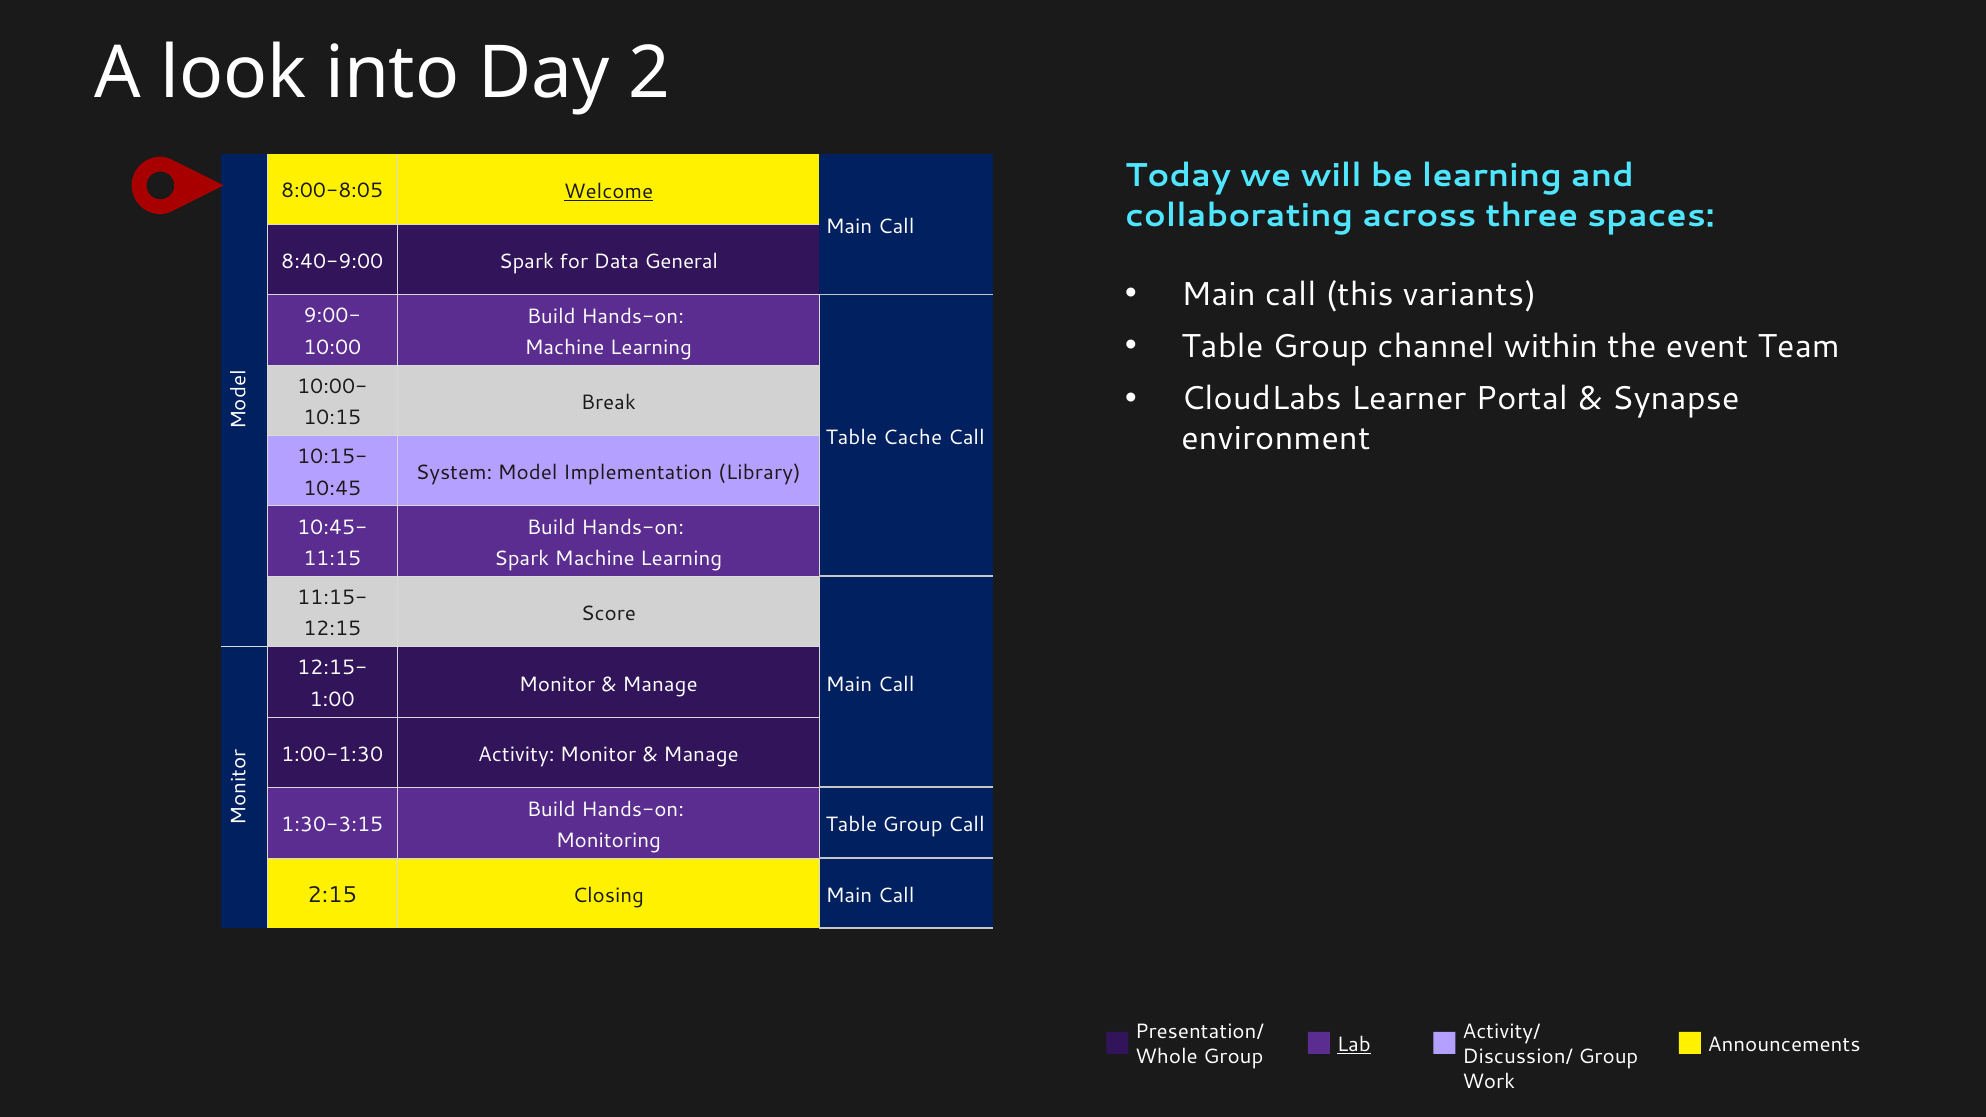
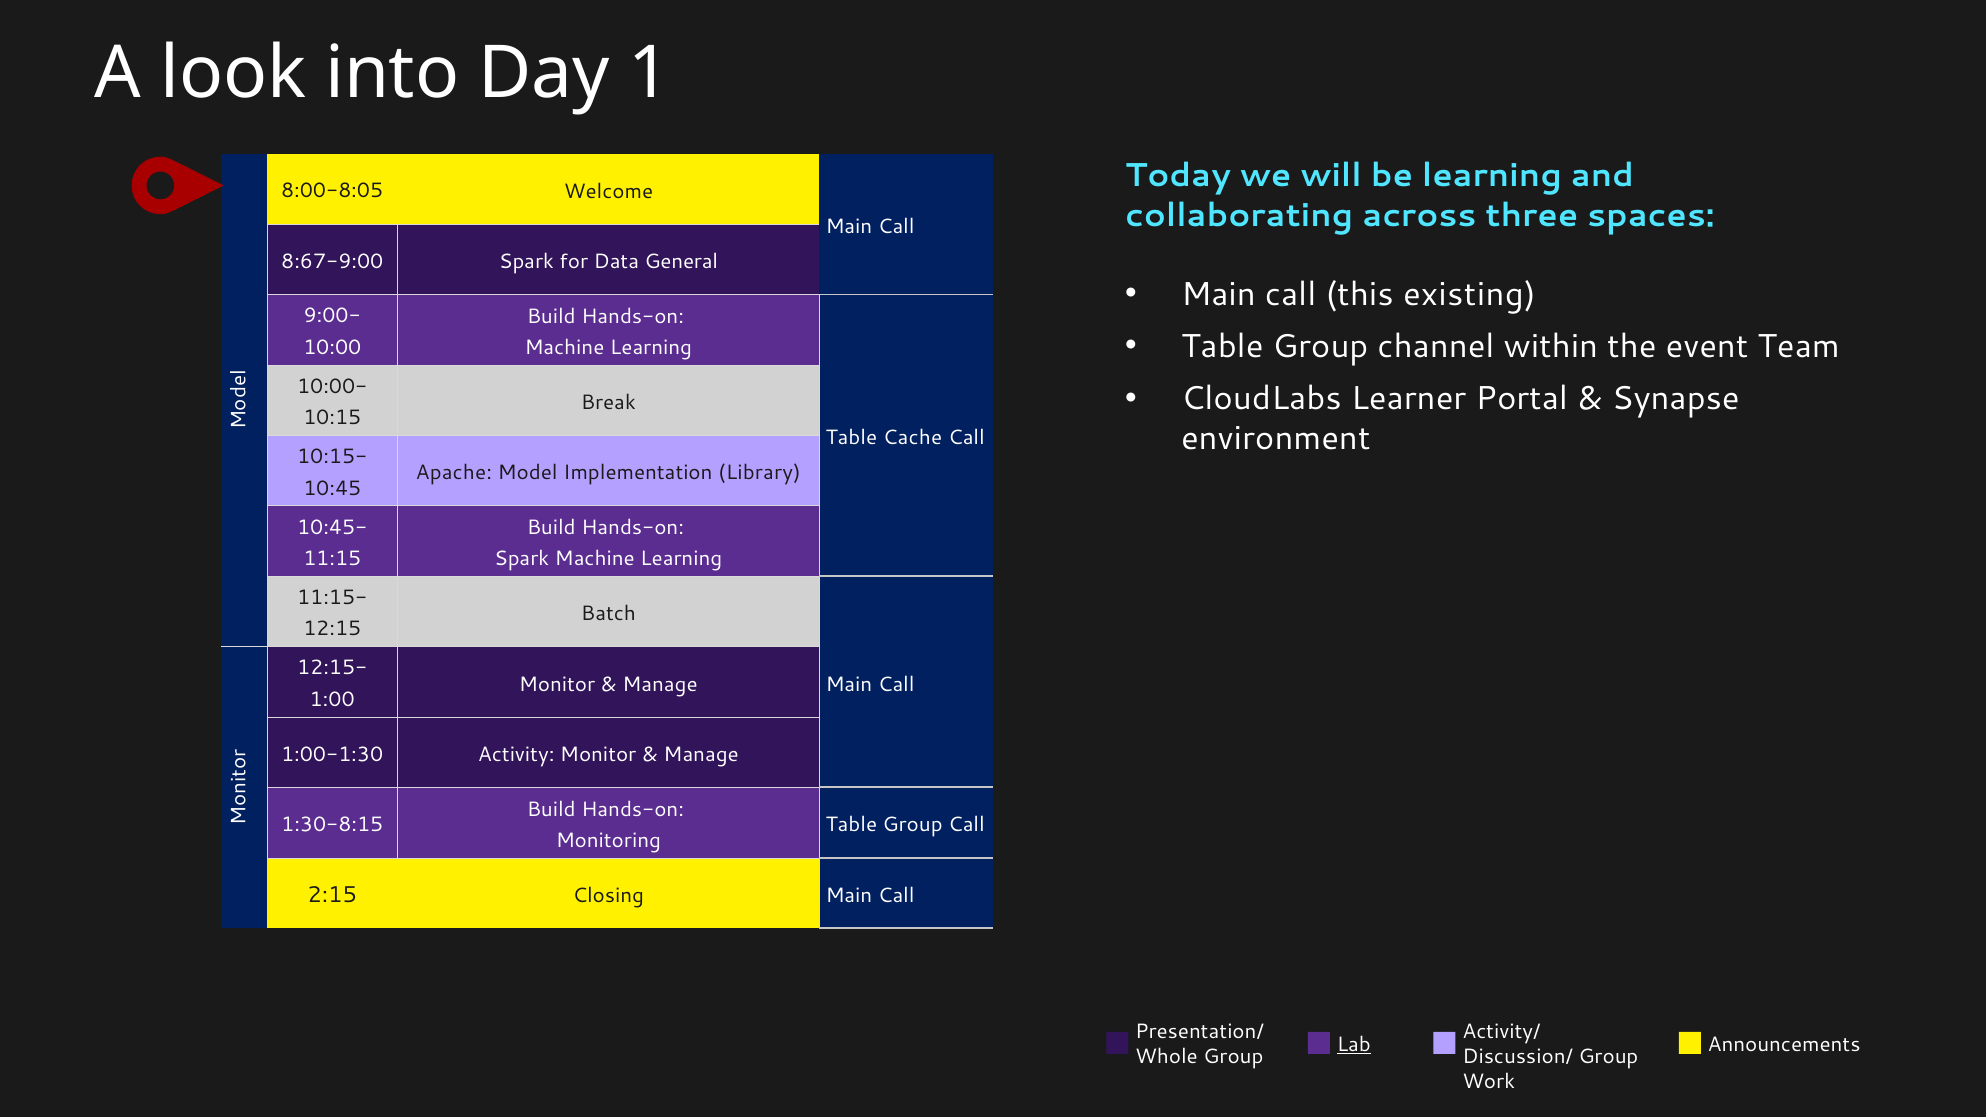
2: 2 -> 1 (650, 74)
Welcome underline: present -> none (608, 191)
8:40-9:00: 8:40-9:00 -> 8:67-9:00 (332, 261)
variants: variants -> existing (1470, 295)
System: System -> Apache (454, 473)
Score: Score -> Batch (608, 614)
1:30-3:15: 1:30-3:15 -> 1:30-8:15 (332, 825)
